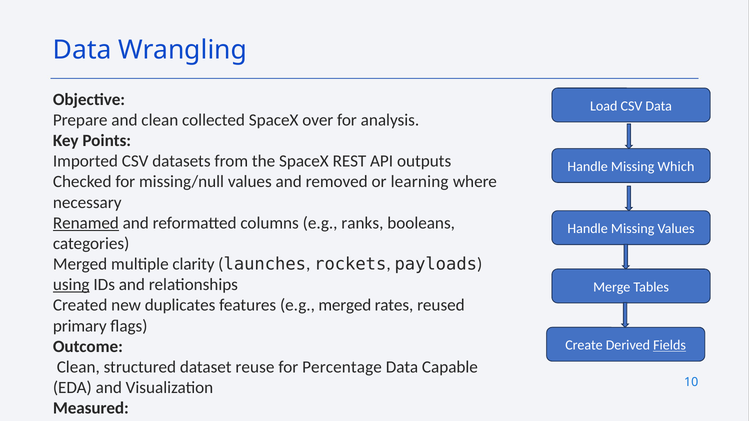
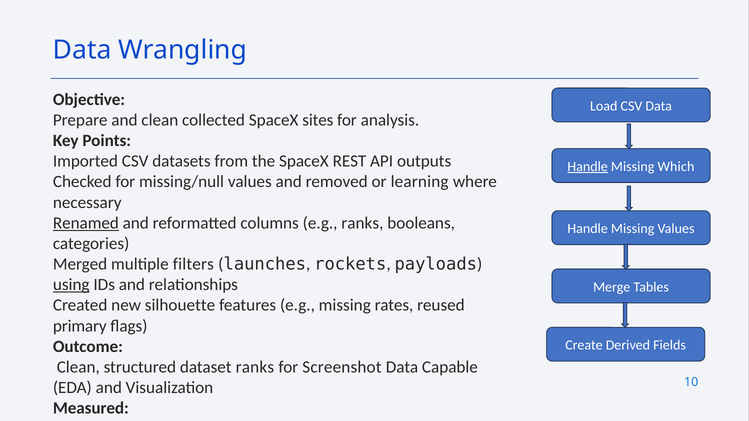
over: over -> sites (318, 120)
Handle underline: none -> present (588, 167)
clarity: clarity -> filters (193, 264)
duplicates: duplicates -> silhouette (180, 306)
e.g merged: merged -> missing (345, 306)
Fields underline: present -> none (670, 345)
dataset reuse: reuse -> ranks (255, 367)
Percentage: Percentage -> Screenshot (342, 367)
